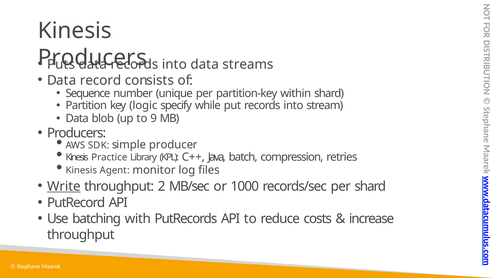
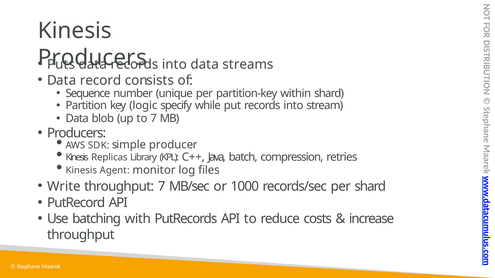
to 9: 9 -> 7 (154, 119)
Practice: Practice -> Replicas (109, 158)
Write underline: present -> none (64, 187)
throughput 2: 2 -> 7 (162, 187)
